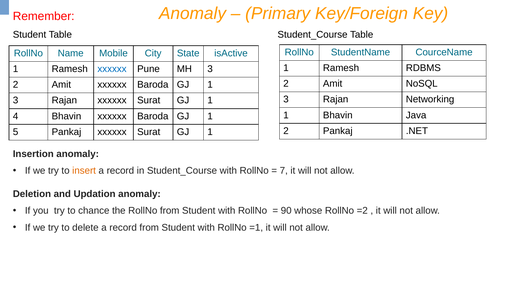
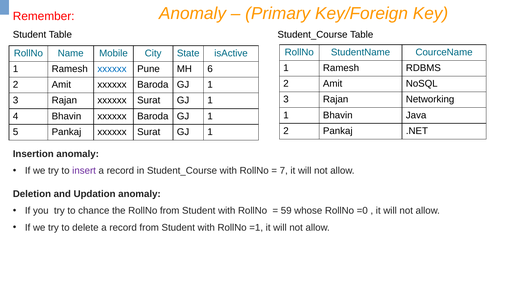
MH 3: 3 -> 6 (210, 69)
insert colour: orange -> purple (84, 171)
90: 90 -> 59 (286, 211)
=2: =2 -> =0 (362, 211)
